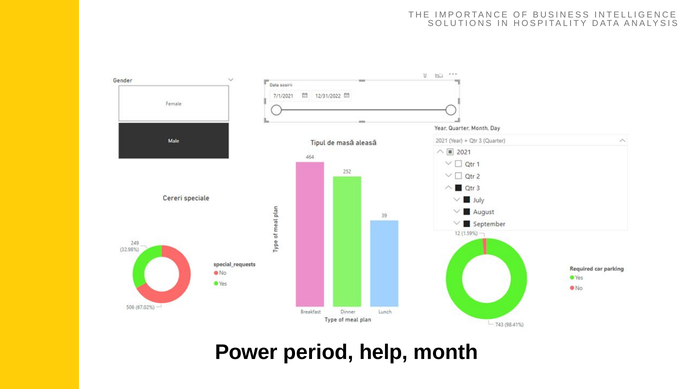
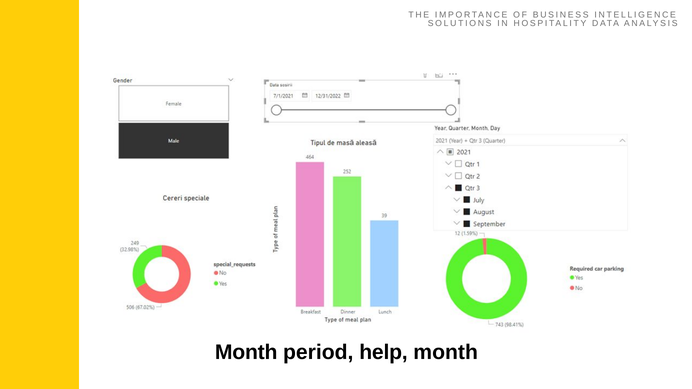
Power: Power -> Month (246, 352)
